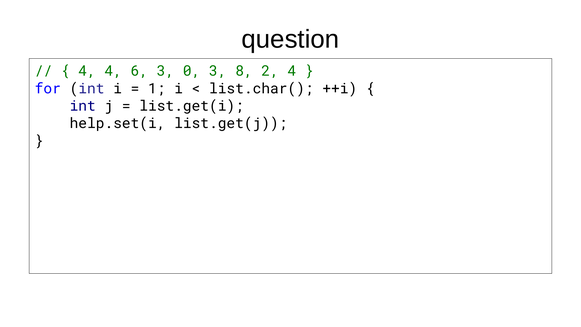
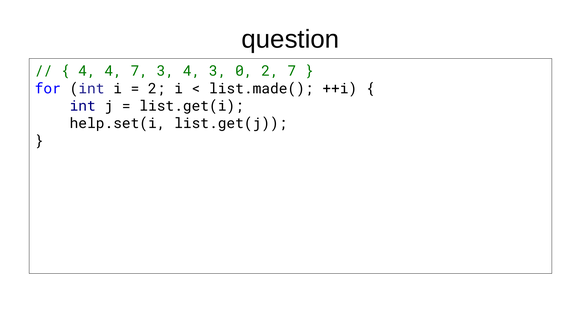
4 6: 6 -> 7 (139, 71)
3 0: 0 -> 4 (192, 71)
8: 8 -> 0 (244, 71)
2 4: 4 -> 7 (292, 71)
1: 1 -> 2 (157, 89)
list.char(: list.char( -> list.made( (261, 89)
